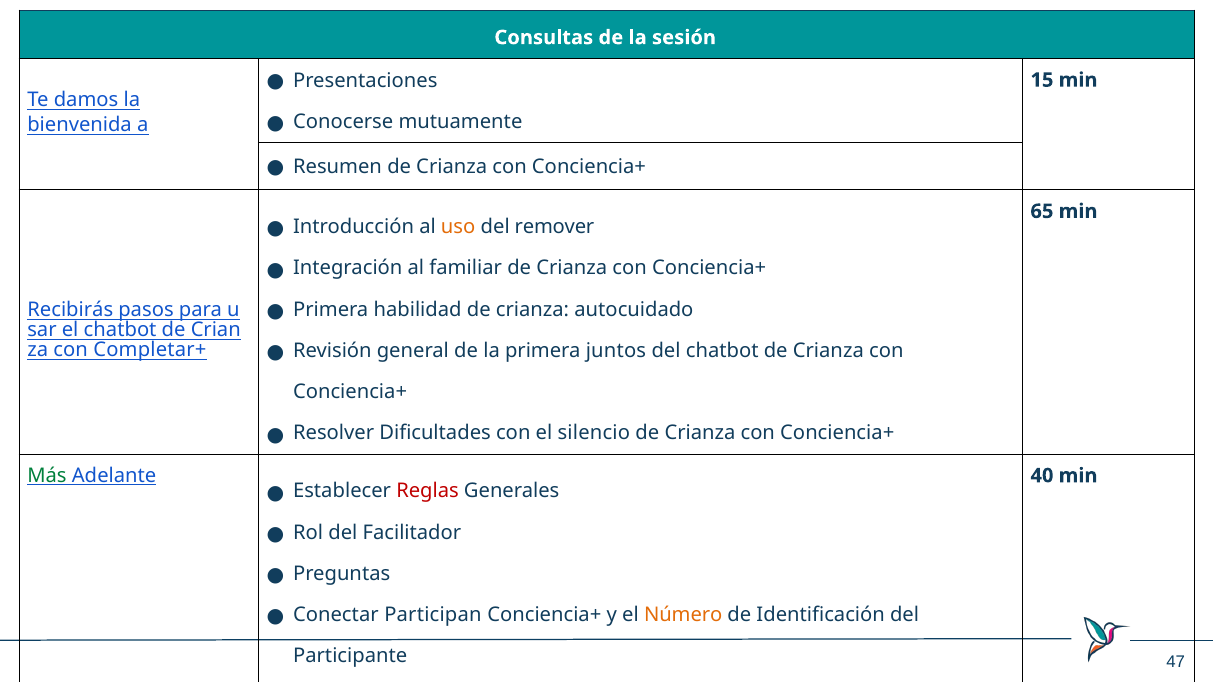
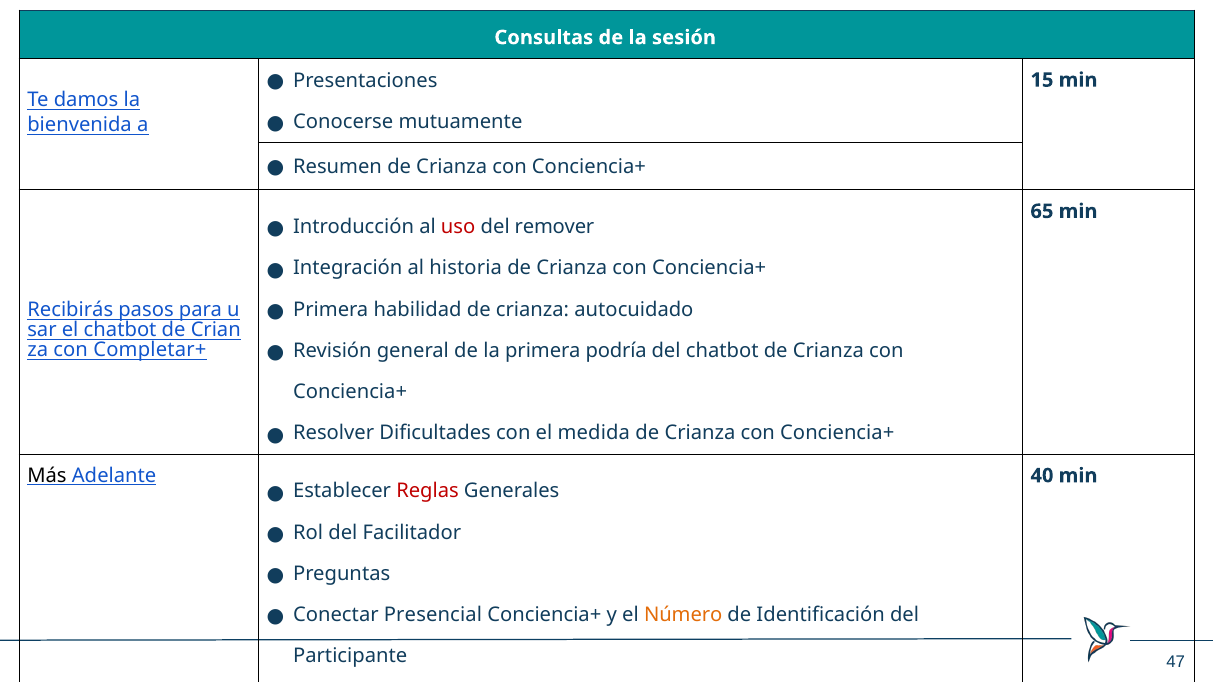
uso colour: orange -> red (458, 227)
familiar: familiar -> historia (466, 268)
juntos: juntos -> podría (616, 351)
silencio: silencio -> medida (594, 433)
Más colour: green -> black (47, 476)
Participan: Participan -> Presencial (433, 615)
